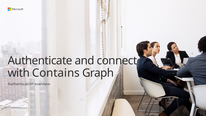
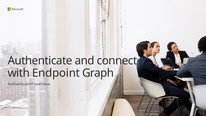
Contains: Contains -> Endpoint (56, 73)
